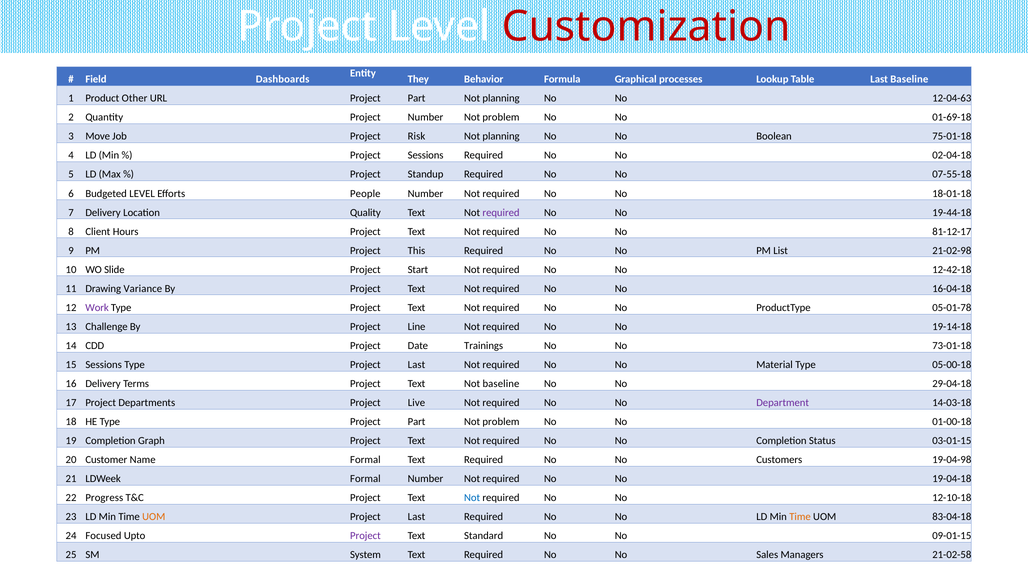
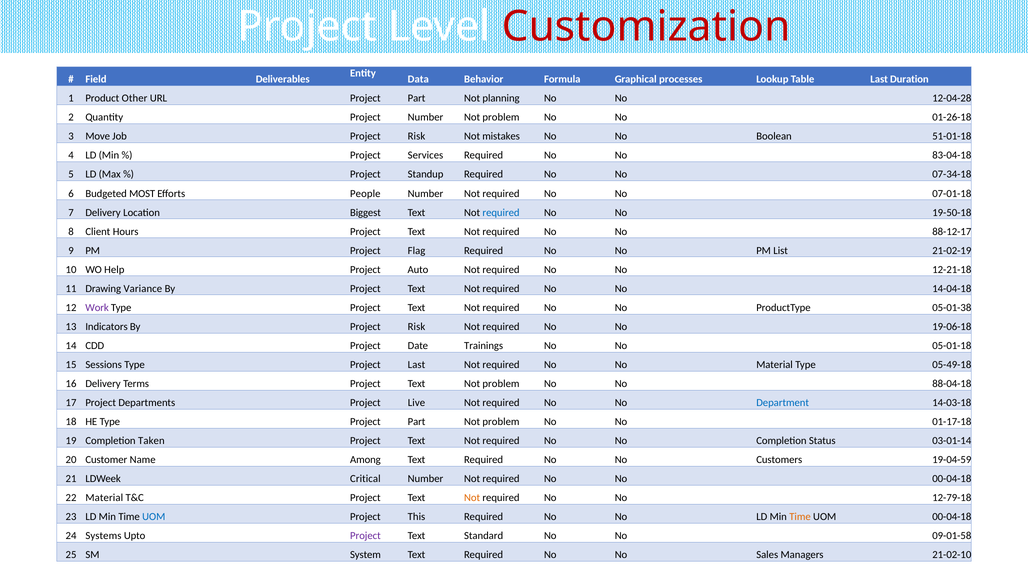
Dashboards: Dashboards -> Deliverables (283, 79)
They: They -> Data (418, 79)
Last Baseline: Baseline -> Duration (909, 79)
12-04-63: 12-04-63 -> 12-04-28 (952, 98)
01-69-18: 01-69-18 -> 01-26-18 (952, 117)
planning: planning -> mistakes (501, 136)
75-01-18: 75-01-18 -> 51-01-18 (952, 136)
Project Sessions: Sessions -> Services (426, 155)
02-04-18: 02-04-18 -> 83-04-18 (952, 155)
07-55-18: 07-55-18 -> 07-34-18 (952, 175)
Budgeted LEVEL: LEVEL -> MOST (142, 194)
18-01-18: 18-01-18 -> 07-01-18 (952, 194)
Quality: Quality -> Biggest (365, 213)
required colour: purple -> blue (501, 213)
19-44-18: 19-44-18 -> 19-50-18 (952, 213)
81-12-17: 81-12-17 -> 88-12-17 (952, 232)
This: This -> Flag (417, 251)
21-02-98: 21-02-98 -> 21-02-19 (952, 251)
Slide: Slide -> Help (114, 270)
Start: Start -> Auto (418, 270)
12-42-18: 12-42-18 -> 12-21-18 (952, 270)
16-04-18: 16-04-18 -> 14-04-18 (952, 289)
05-01-78: 05-01-78 -> 05-01-38 (952, 308)
Challenge: Challenge -> Indicators (107, 327)
By Project Line: Line -> Risk (417, 327)
19-14-18: 19-14-18 -> 19-06-18 (952, 327)
73-01-18: 73-01-18 -> 05-01-18 (952, 346)
05-00-18: 05-00-18 -> 05-49-18 (952, 365)
Text Not baseline: baseline -> problem (501, 384)
29-04-18: 29-04-18 -> 88-04-18 (952, 384)
Department colour: purple -> blue (783, 403)
01-00-18: 01-00-18 -> 01-17-18 (952, 422)
Graph: Graph -> Taken (151, 441)
03-01-15: 03-01-15 -> 03-01-14 (952, 441)
Name Formal: Formal -> Among (365, 460)
19-04-98: 19-04-98 -> 19-04-59 (952, 460)
LDWeek Formal: Formal -> Critical (365, 479)
No 19-04-18: 19-04-18 -> 00-04-18 (952, 479)
22 Progress: Progress -> Material (104, 498)
Not colour: blue -> orange (472, 498)
12-10-18: 12-10-18 -> 12-79-18 (952, 498)
UOM colour: orange -> blue (154, 517)
Last: Last -> This (417, 517)
UOM 83-04-18: 83-04-18 -> 00-04-18 (952, 517)
Focused: Focused -> Systems (103, 536)
09-01-15: 09-01-15 -> 09-01-58 (952, 536)
21-02-58: 21-02-58 -> 21-02-10 (952, 555)
